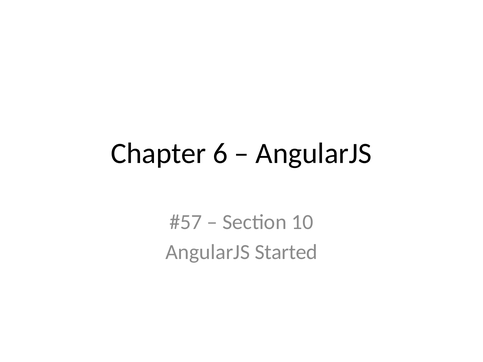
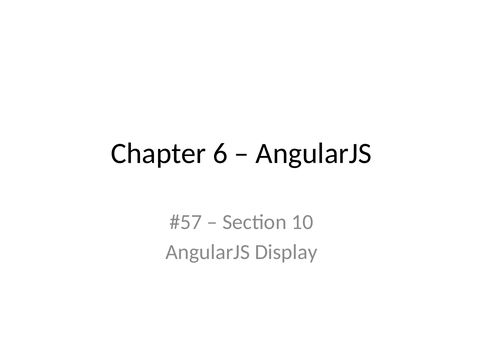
Started: Started -> Display (286, 252)
